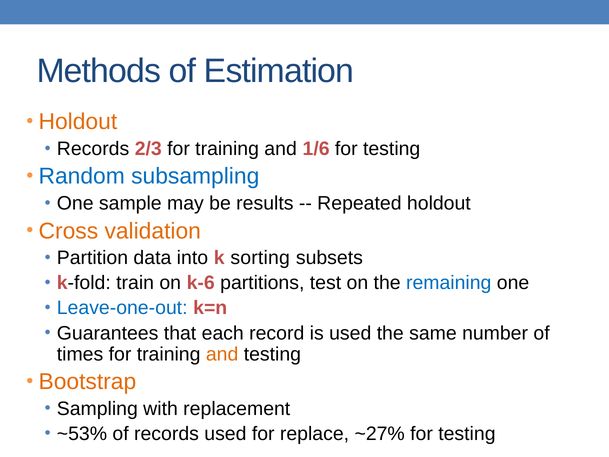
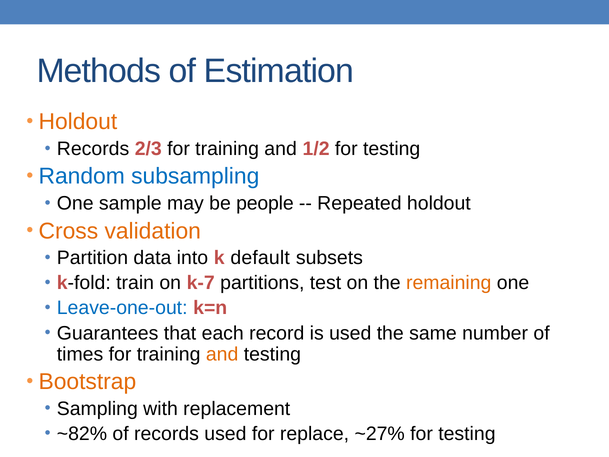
1/6: 1/6 -> 1/2 (316, 149)
results: results -> people (265, 203)
sorting: sorting -> default (260, 258)
k-6: k-6 -> k-7 (201, 283)
remaining colour: blue -> orange (449, 283)
~53%: ~53% -> ~82% (82, 433)
